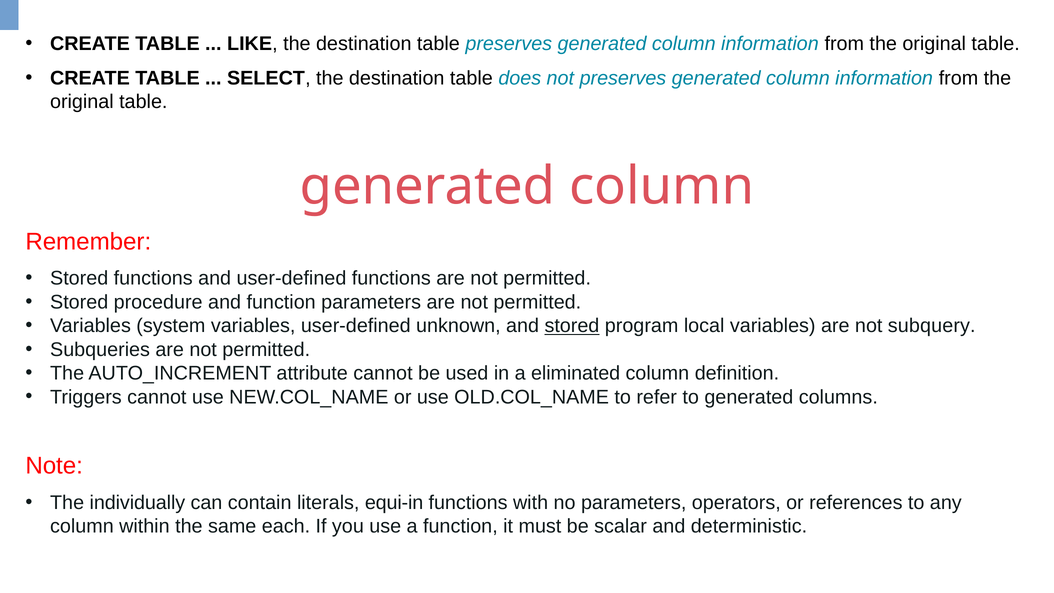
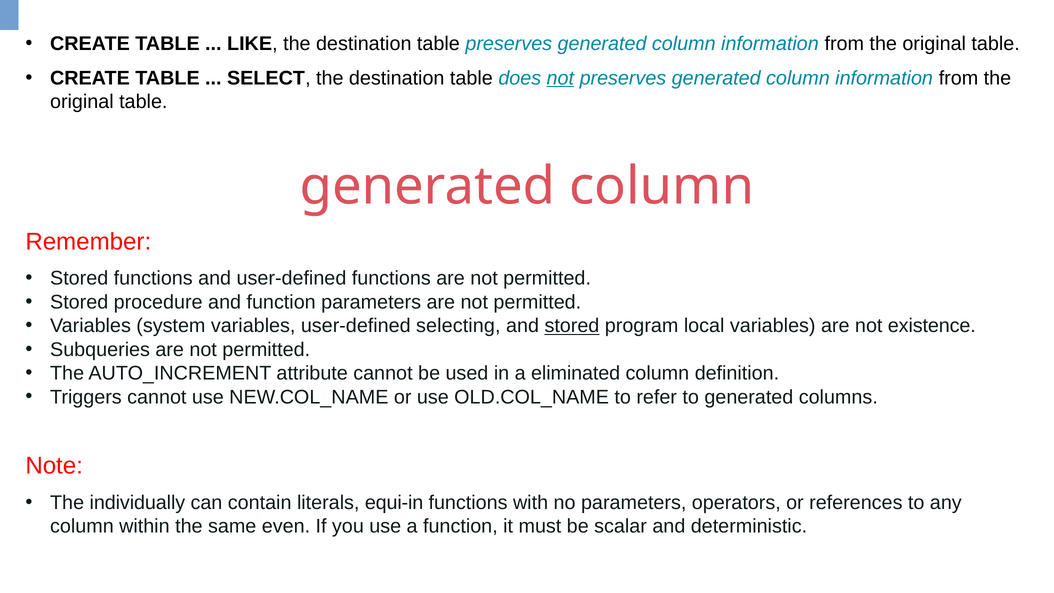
not underline: none -> present (560, 78)
unknown: unknown -> selecting (458, 326)
subquery: subquery -> existence (932, 326)
each: each -> even (286, 526)
